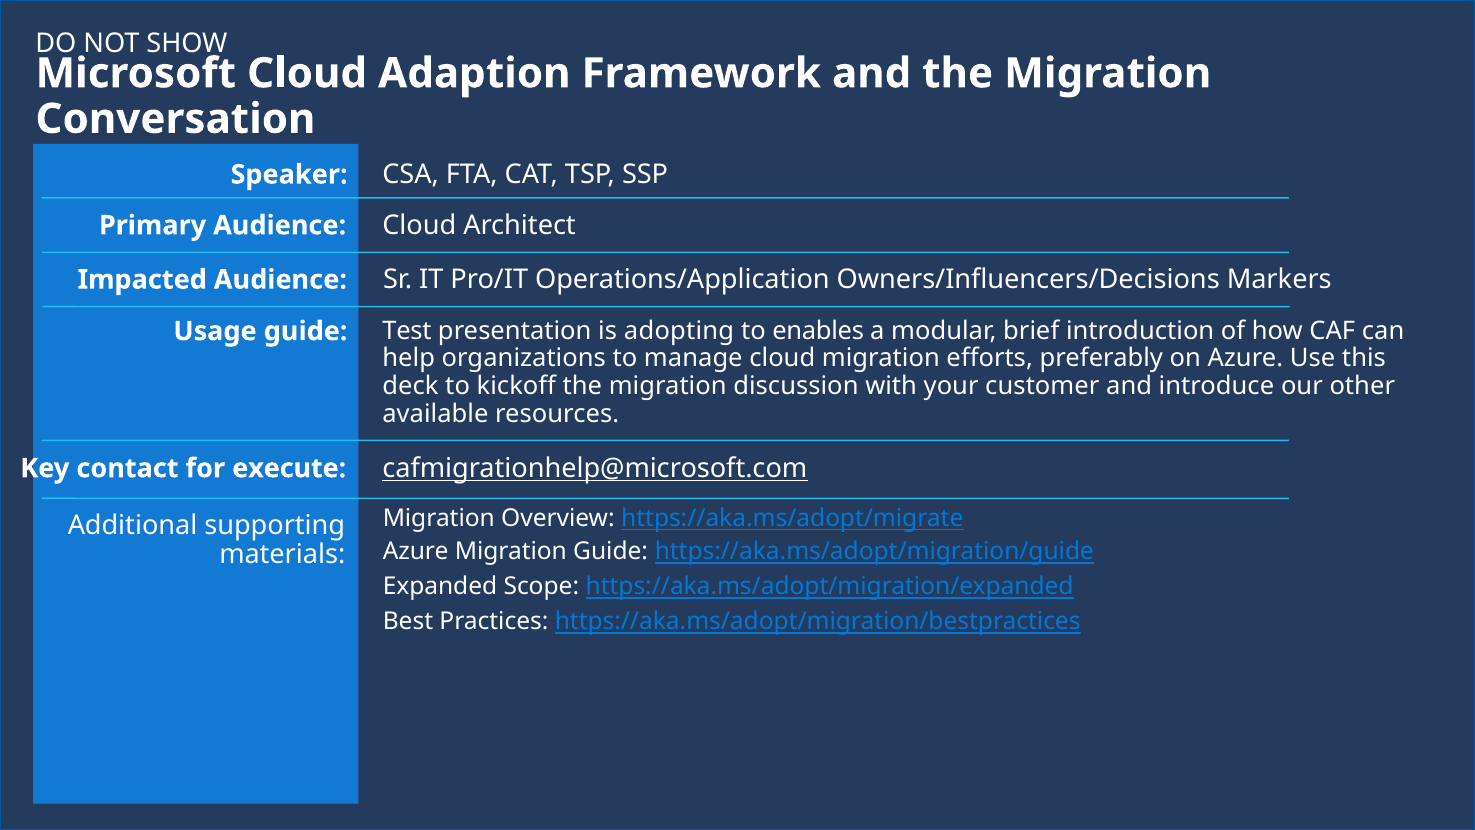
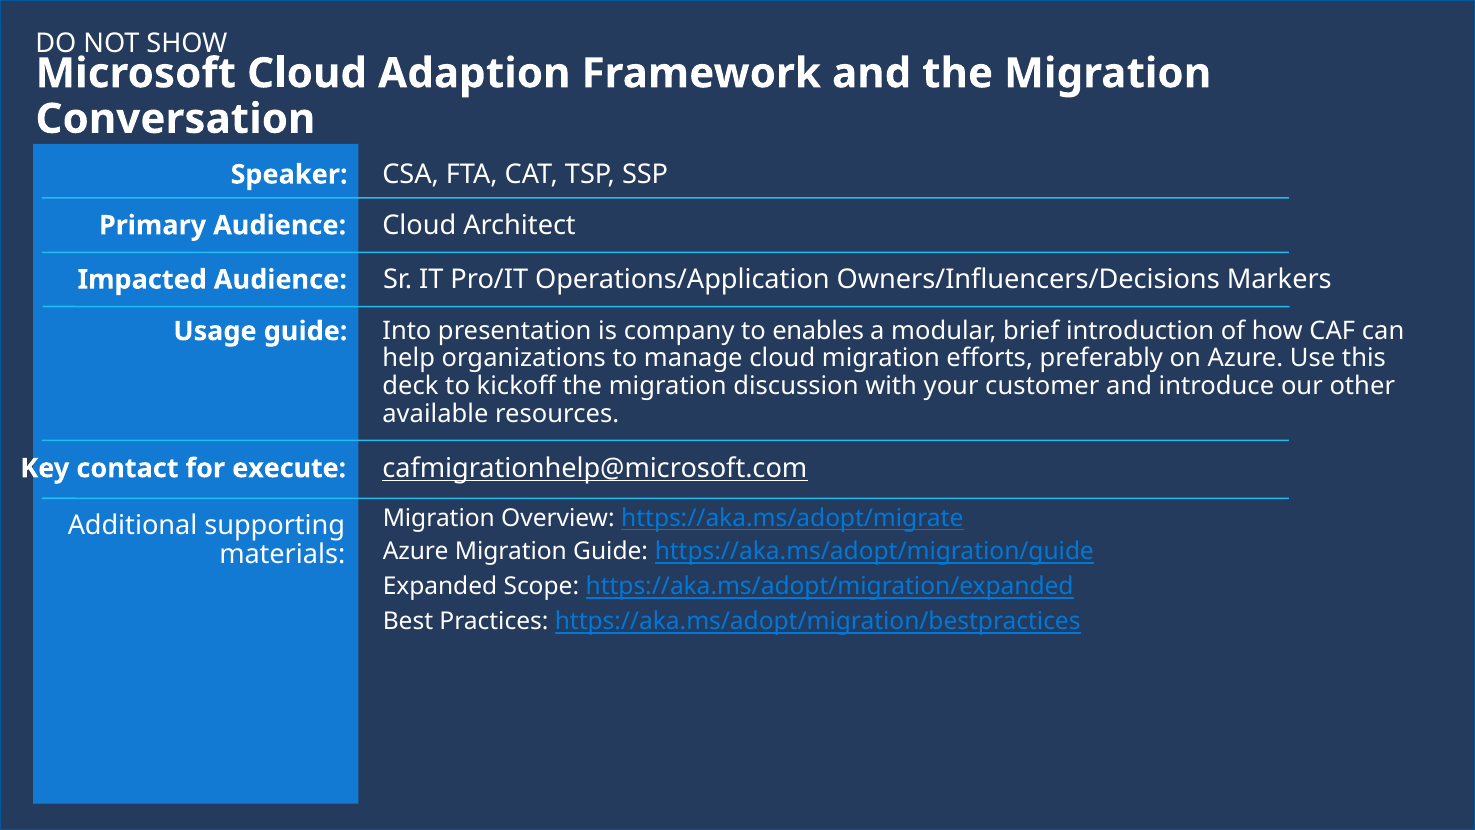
Test: Test -> Into (407, 331)
adopting: adopting -> company (679, 331)
